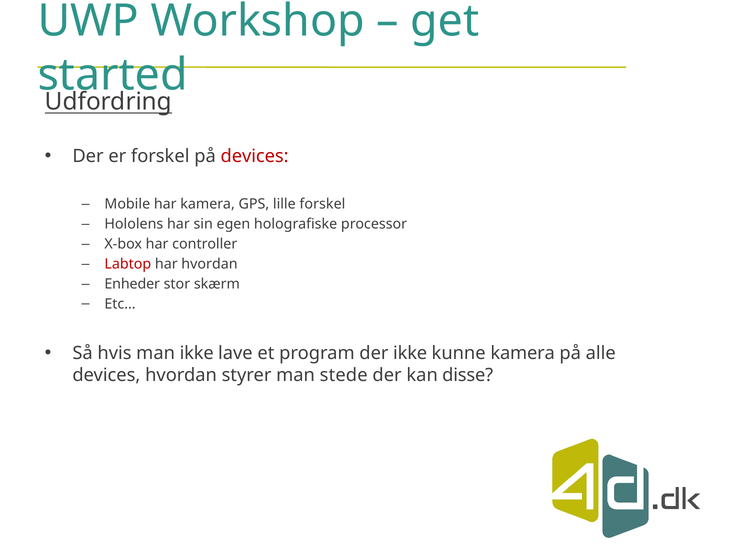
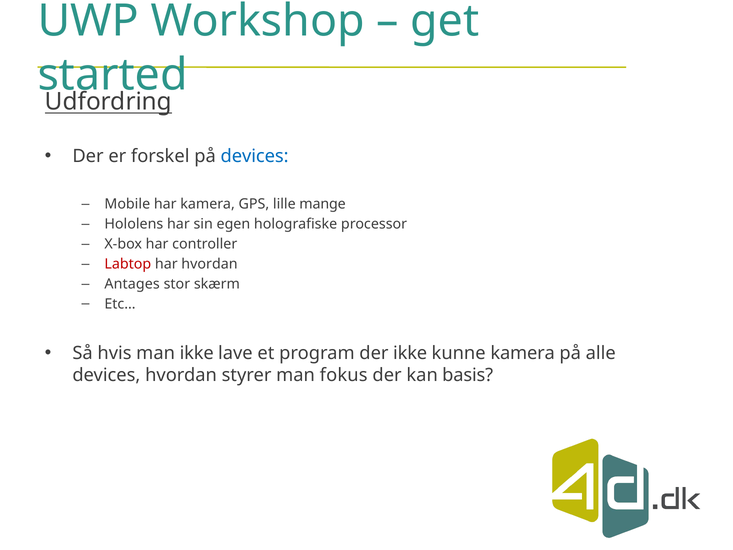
devices colour: red -> blue (255, 156)
lille forskel: forskel -> mange (323, 204)
Enheder: Enheder -> Antages (132, 284)
stede: stede -> fokus (344, 375)
disse: disse -> basis (468, 375)
